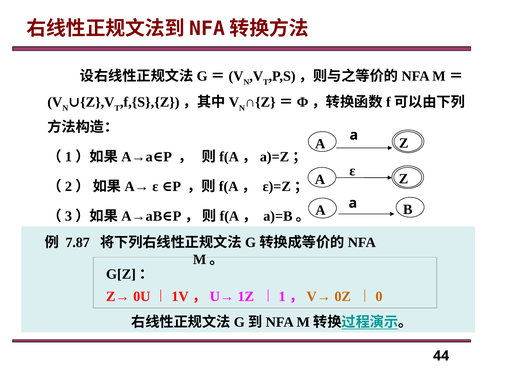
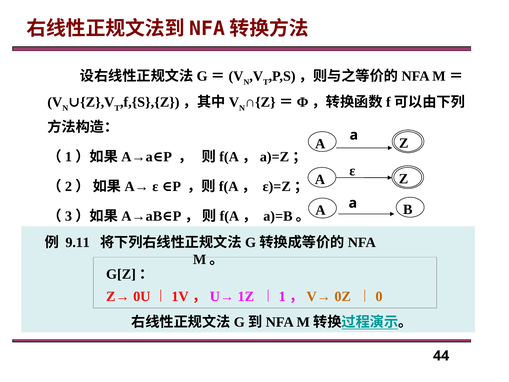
7.87: 7.87 -> 9.11 (78, 242)
